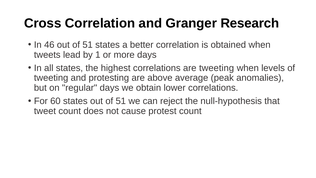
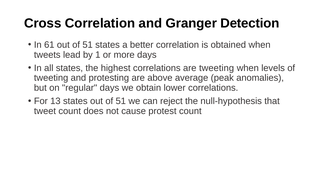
Research: Research -> Detection (250, 23)
46: 46 -> 61 (49, 45)
60: 60 -> 13 (55, 101)
